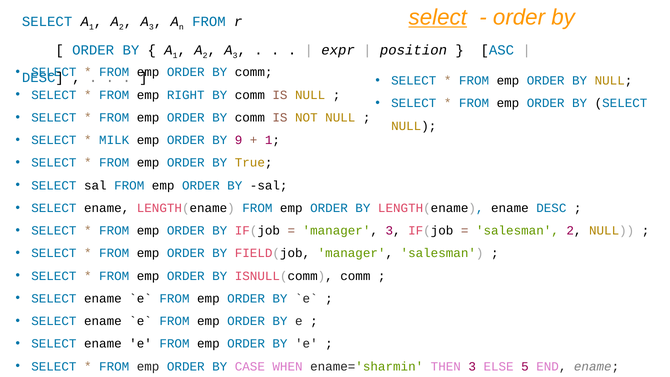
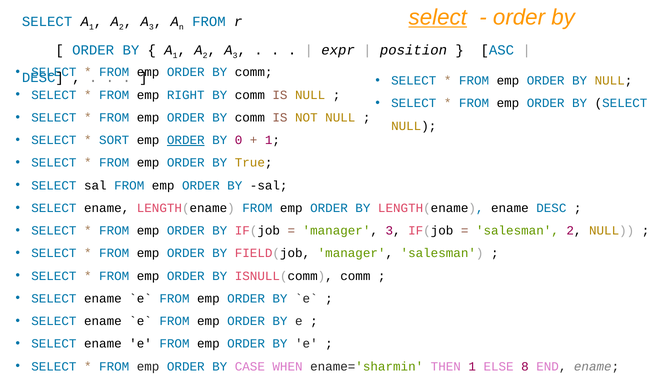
MILK: MILK -> SORT (114, 140)
ORDER underline: none -> present (186, 140)
9: 9 -> 0 (239, 140)
THEN 3: 3 -> 1 (472, 366)
5: 5 -> 8 (525, 366)
